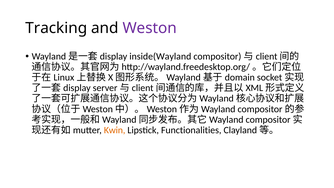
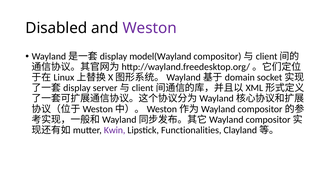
Tracking: Tracking -> Disabled (56, 28)
inside(Wayland: inside(Wayland -> model(Wayland (160, 56)
Kwin colour: orange -> purple (115, 130)
